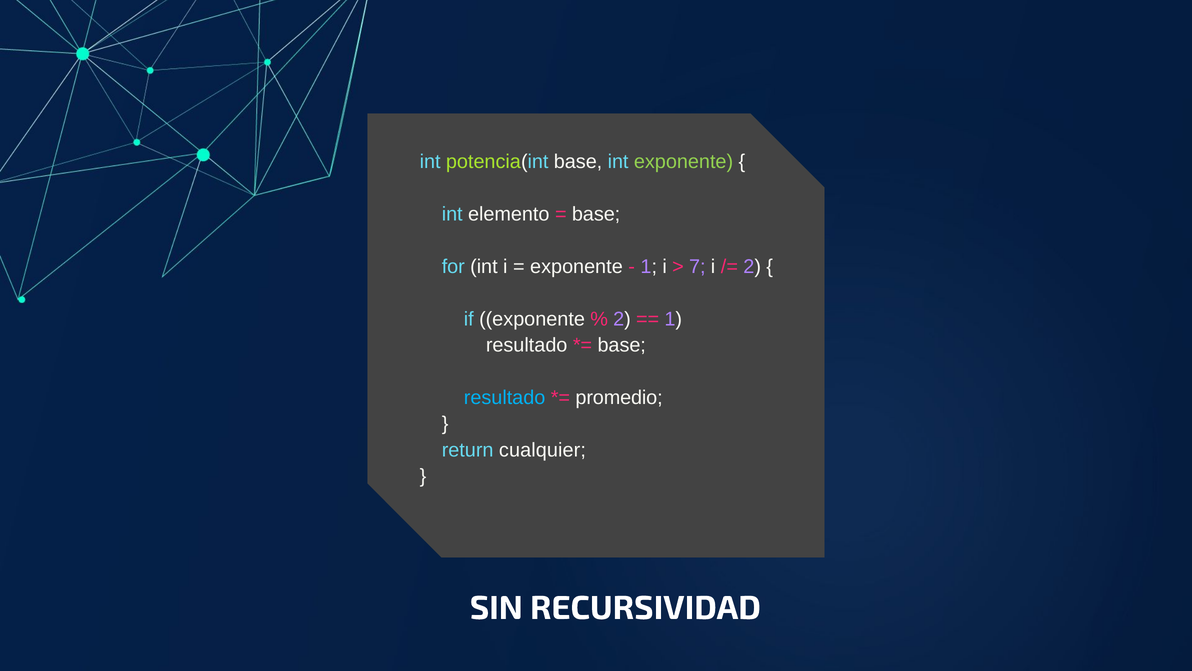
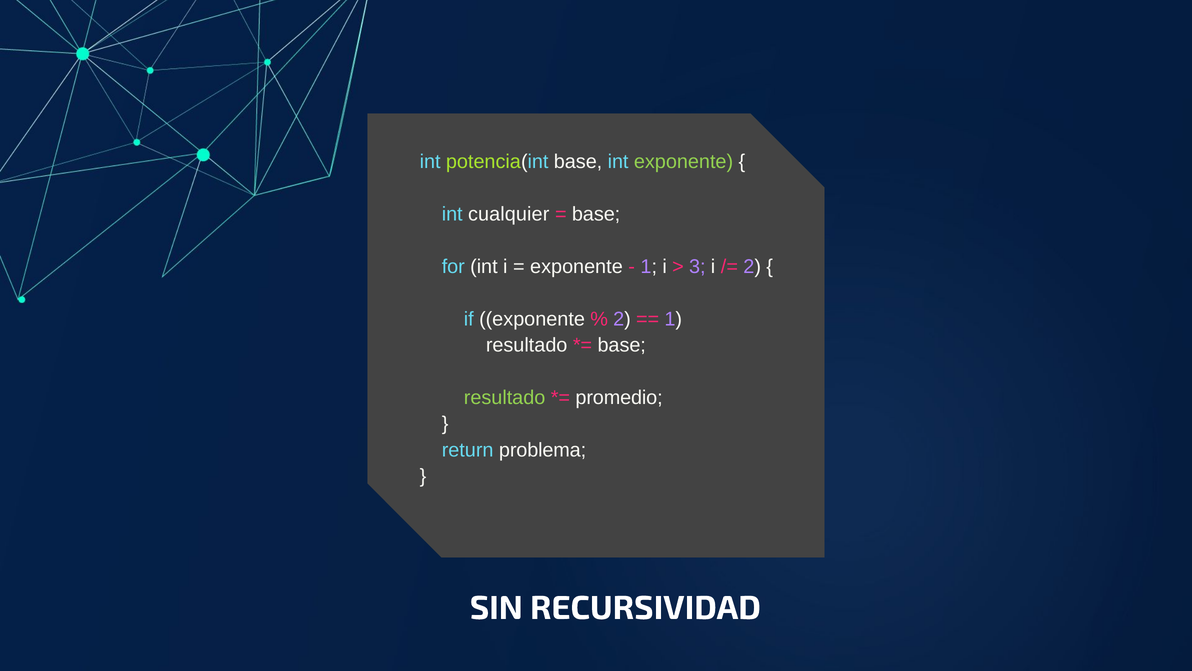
elemento: elemento -> cualquier (509, 214)
7: 7 -> 3 (697, 266)
resultado colour: light blue -> light green (505, 397)
cualquier: cualquier -> problema (543, 450)
